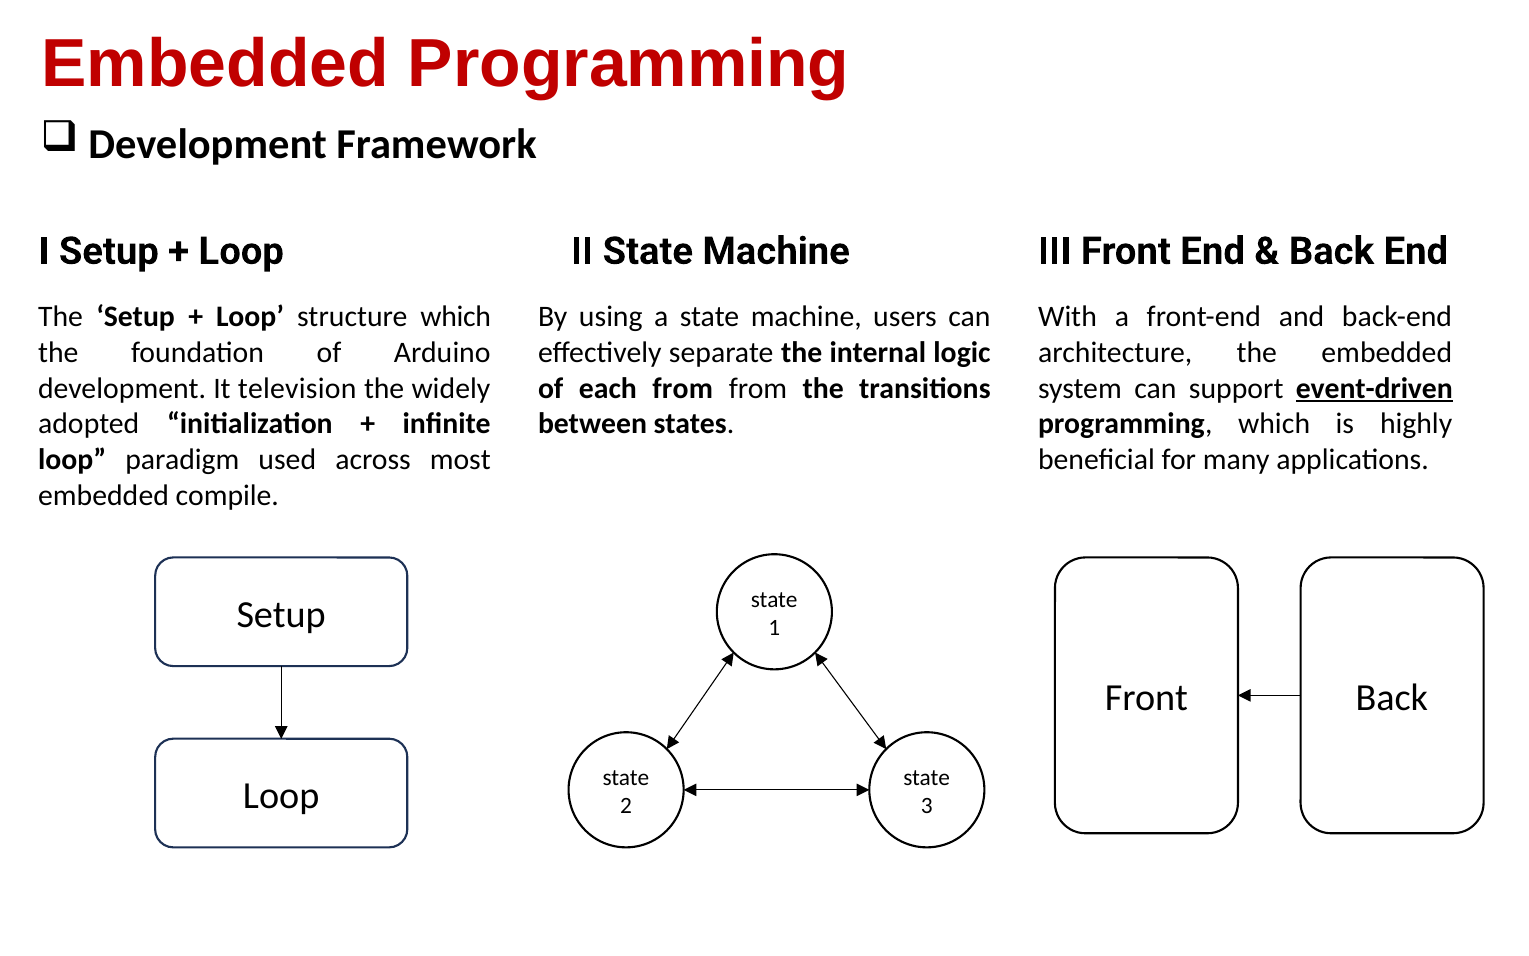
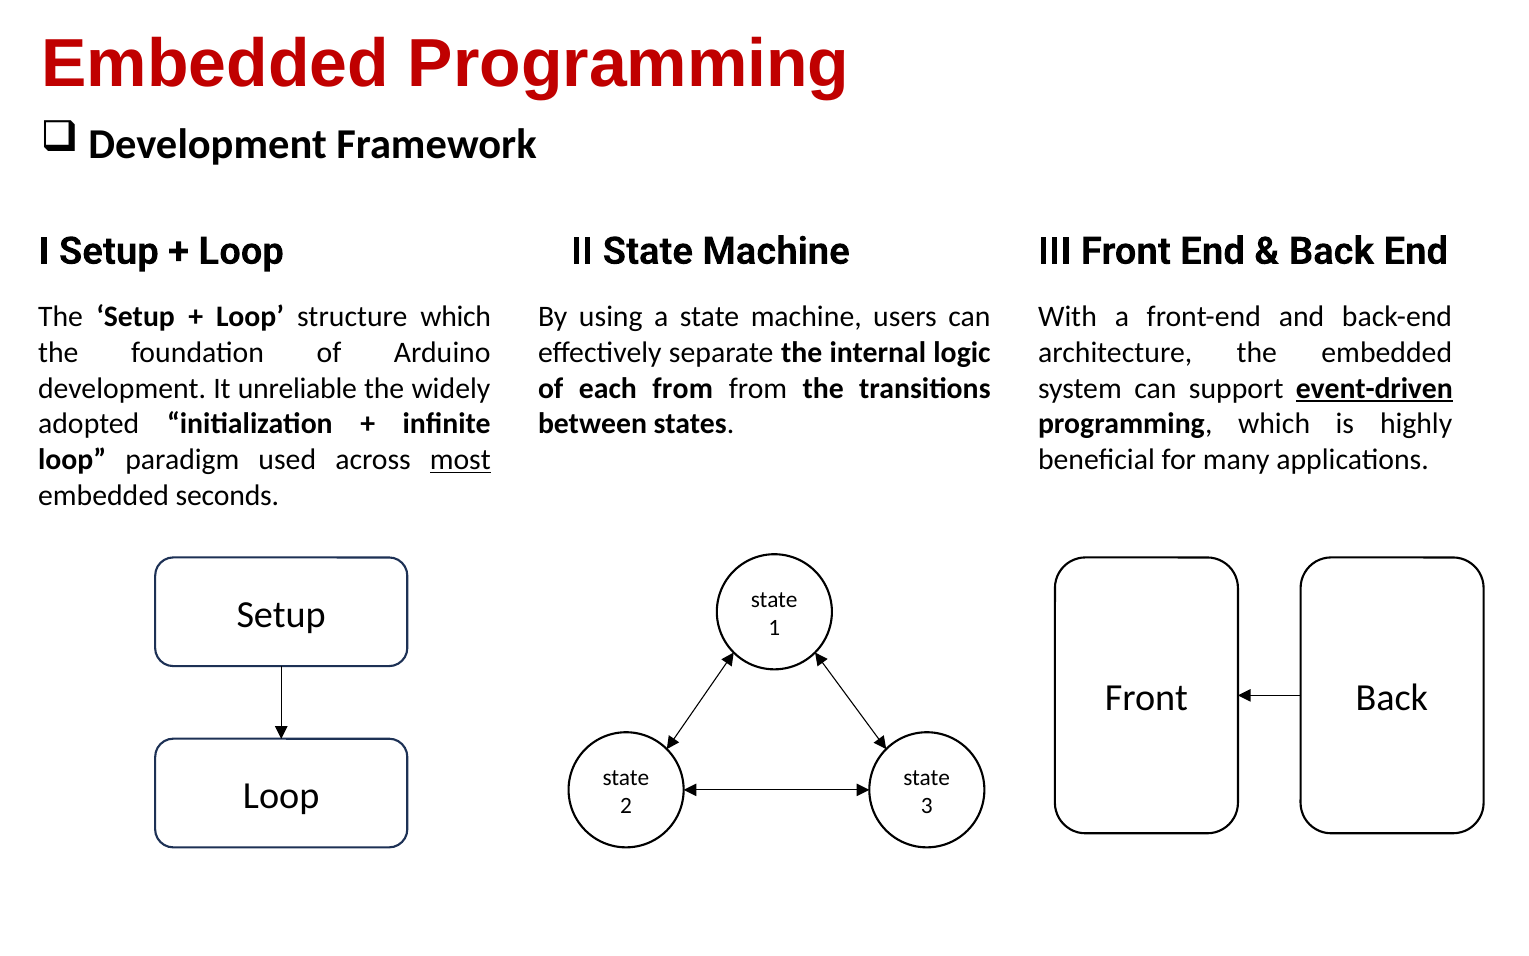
television: television -> unreliable (297, 388)
most underline: none -> present (460, 459)
compile: compile -> seconds (227, 495)
